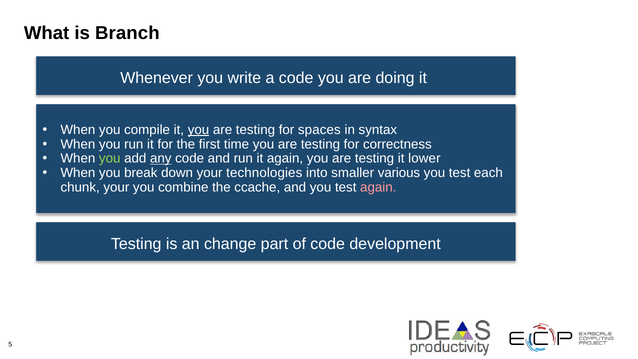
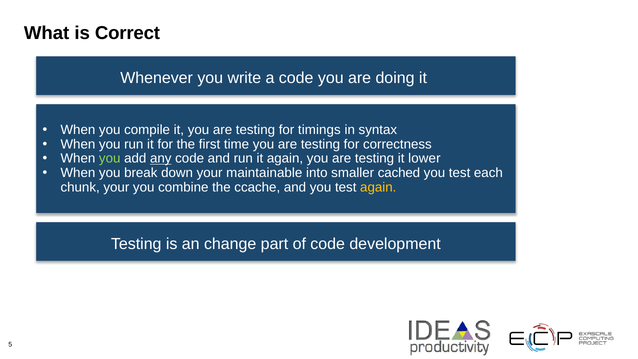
Branch: Branch -> Correct (127, 33)
you underline: present -> none (198, 130)
spaces: spaces -> timings (319, 130)
technologies: technologies -> maintainable (264, 173)
various: various -> cached (399, 173)
again colour: pink -> yellow (378, 187)
